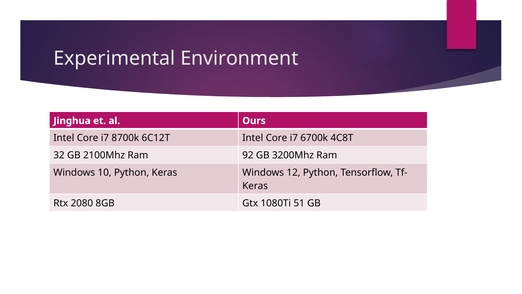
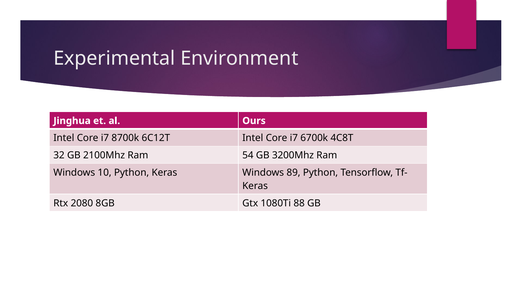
92: 92 -> 54 (248, 155)
12: 12 -> 89 (293, 172)
51: 51 -> 88 (299, 203)
